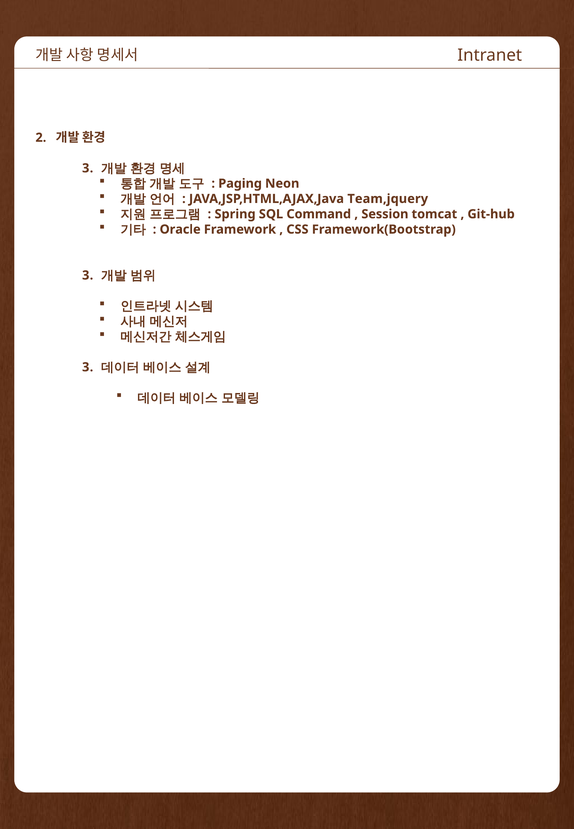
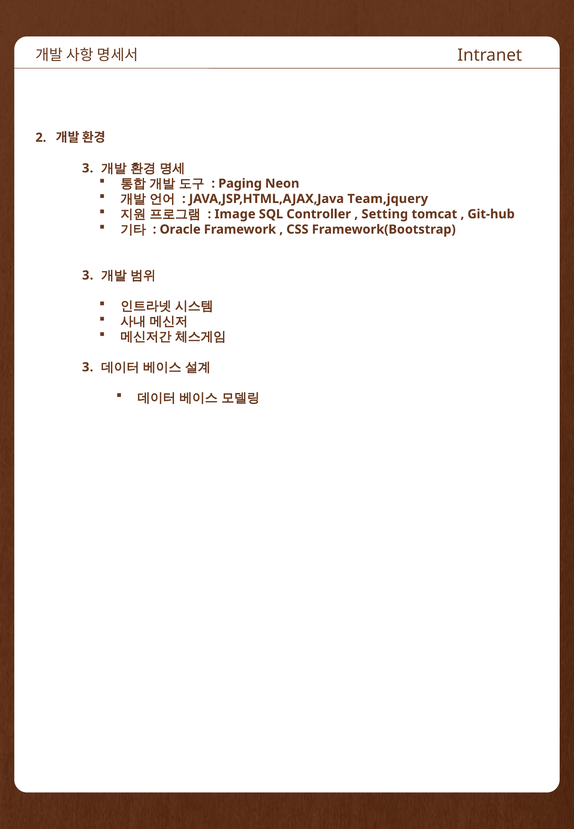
Spring: Spring -> Image (235, 214)
Command: Command -> Controller (319, 214)
Session: Session -> Setting (385, 214)
